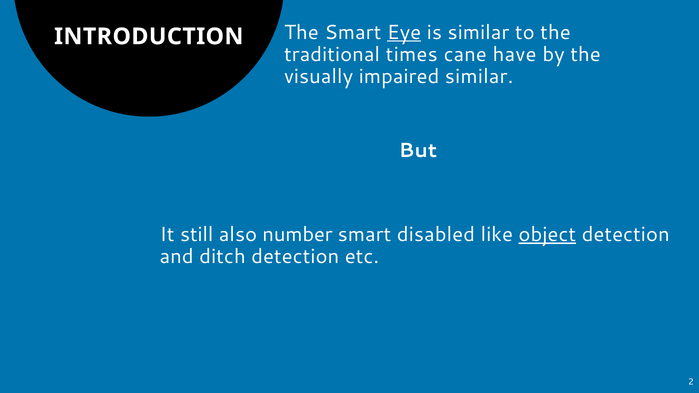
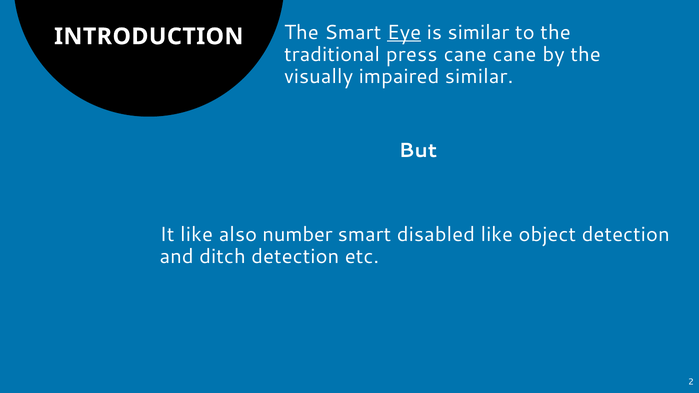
times: times -> press (412, 54)
cane have: have -> cane (515, 54)
It still: still -> like (197, 235)
object underline: present -> none (547, 235)
